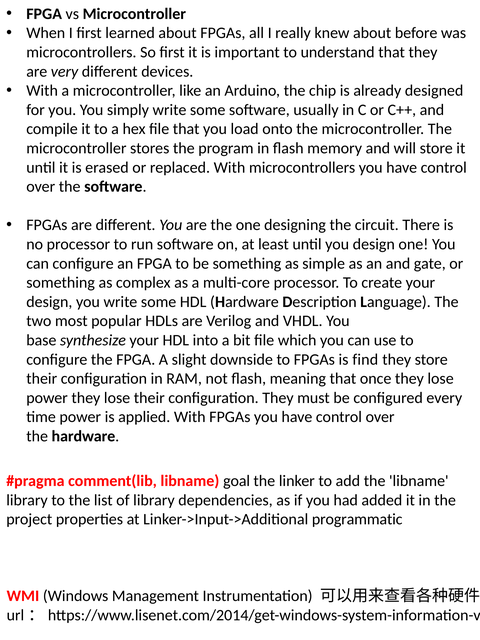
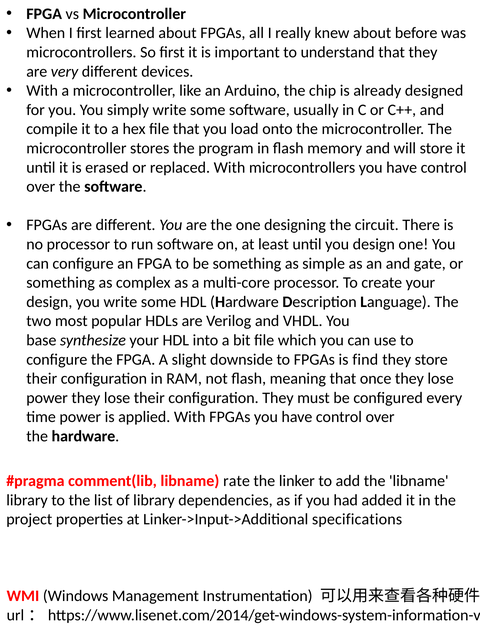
goal: goal -> rate (237, 481)
programmatic: programmatic -> specifications (357, 519)
